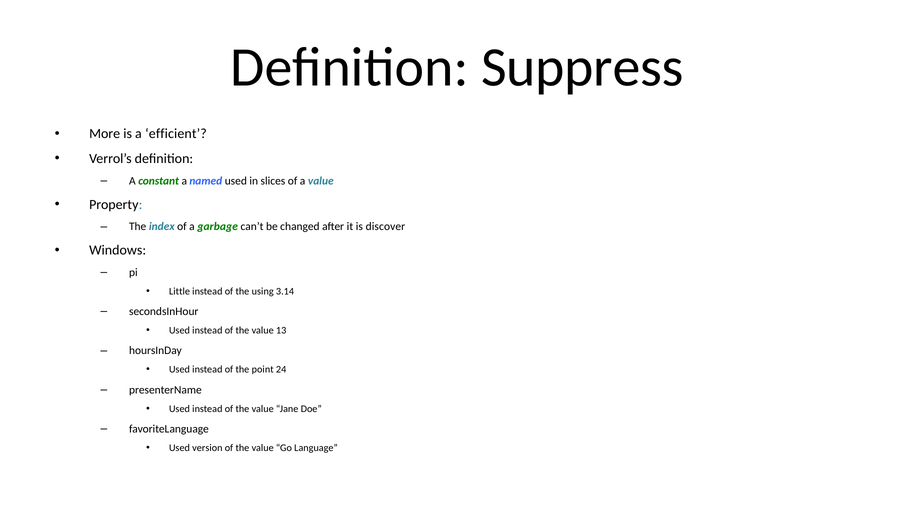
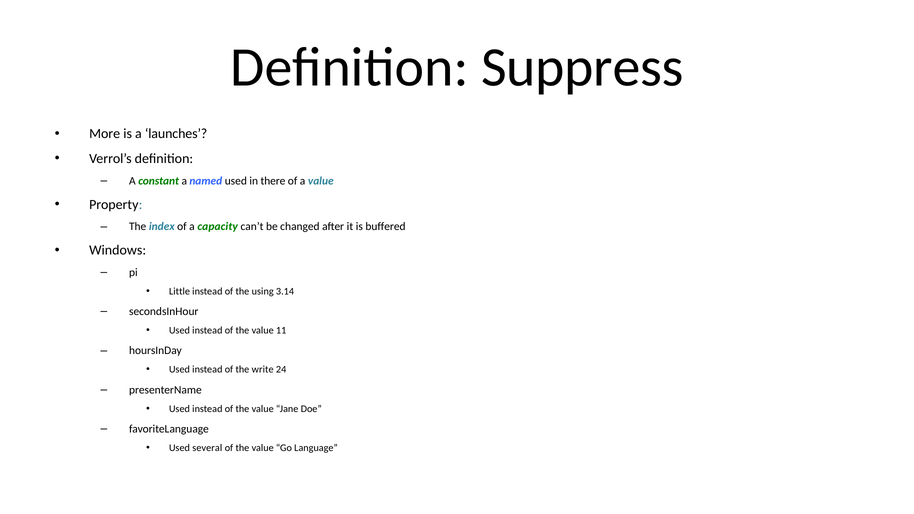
efficient: efficient -> launches (176, 134)
slices: slices -> there (273, 181)
garbage: garbage -> capacity (218, 227)
discover: discover -> buffered (385, 227)
13: 13 -> 11 (281, 331)
point: point -> write (263, 370)
version: version -> several (207, 448)
